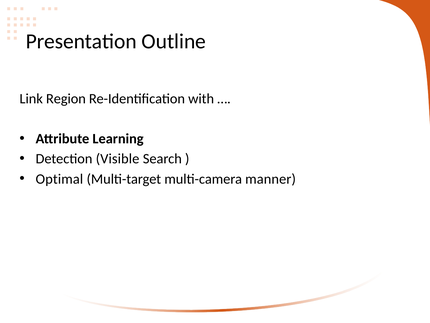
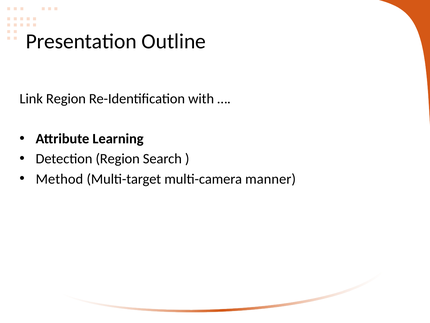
Detection Visible: Visible -> Region (118, 159)
Optimal: Optimal -> Method (59, 179)
